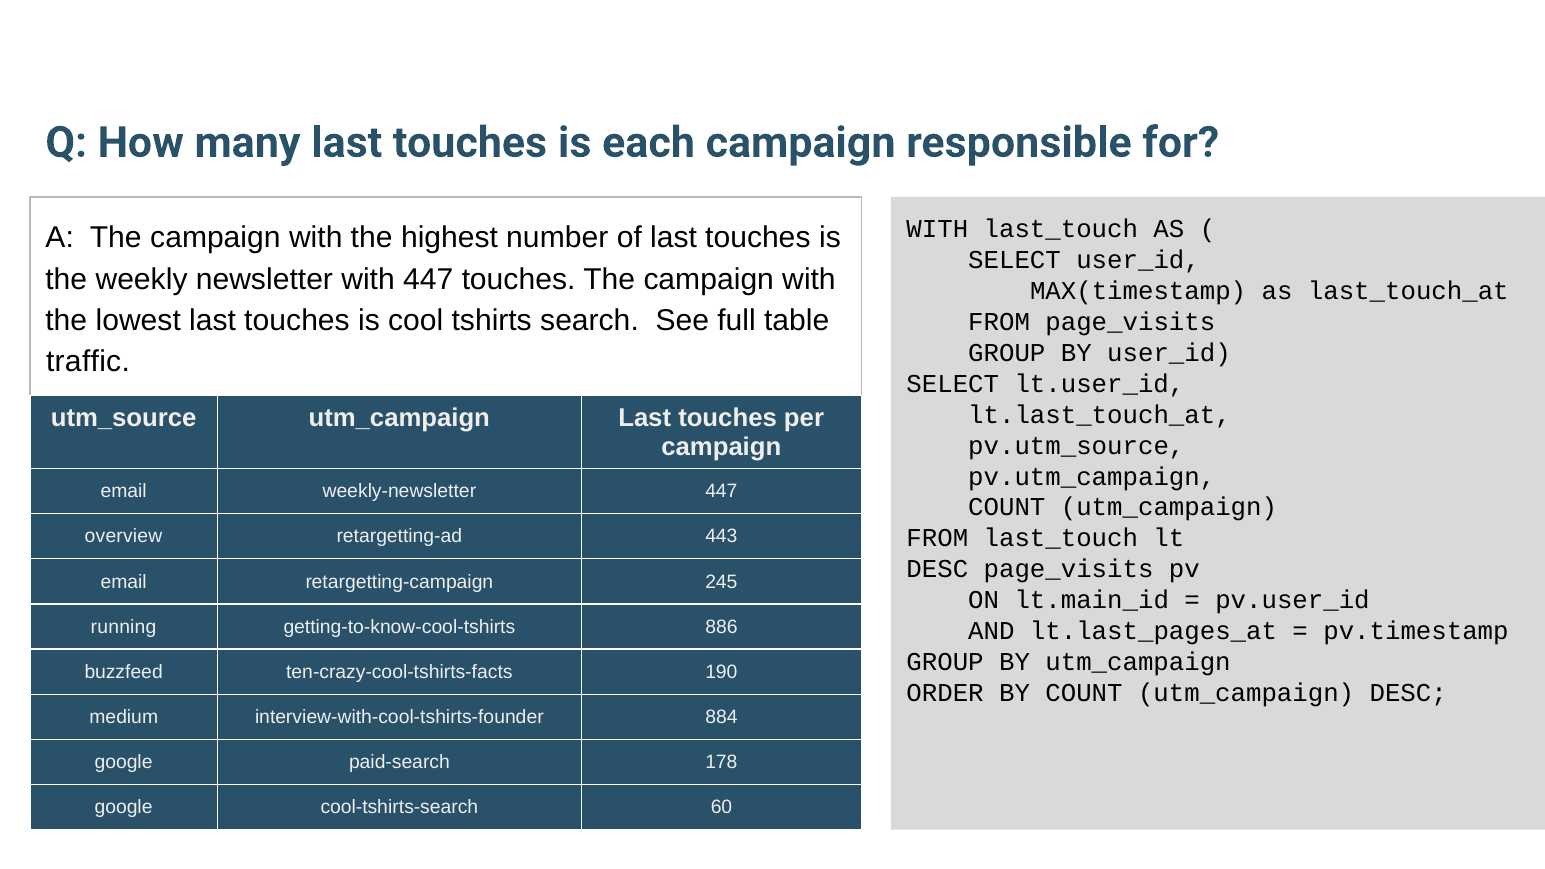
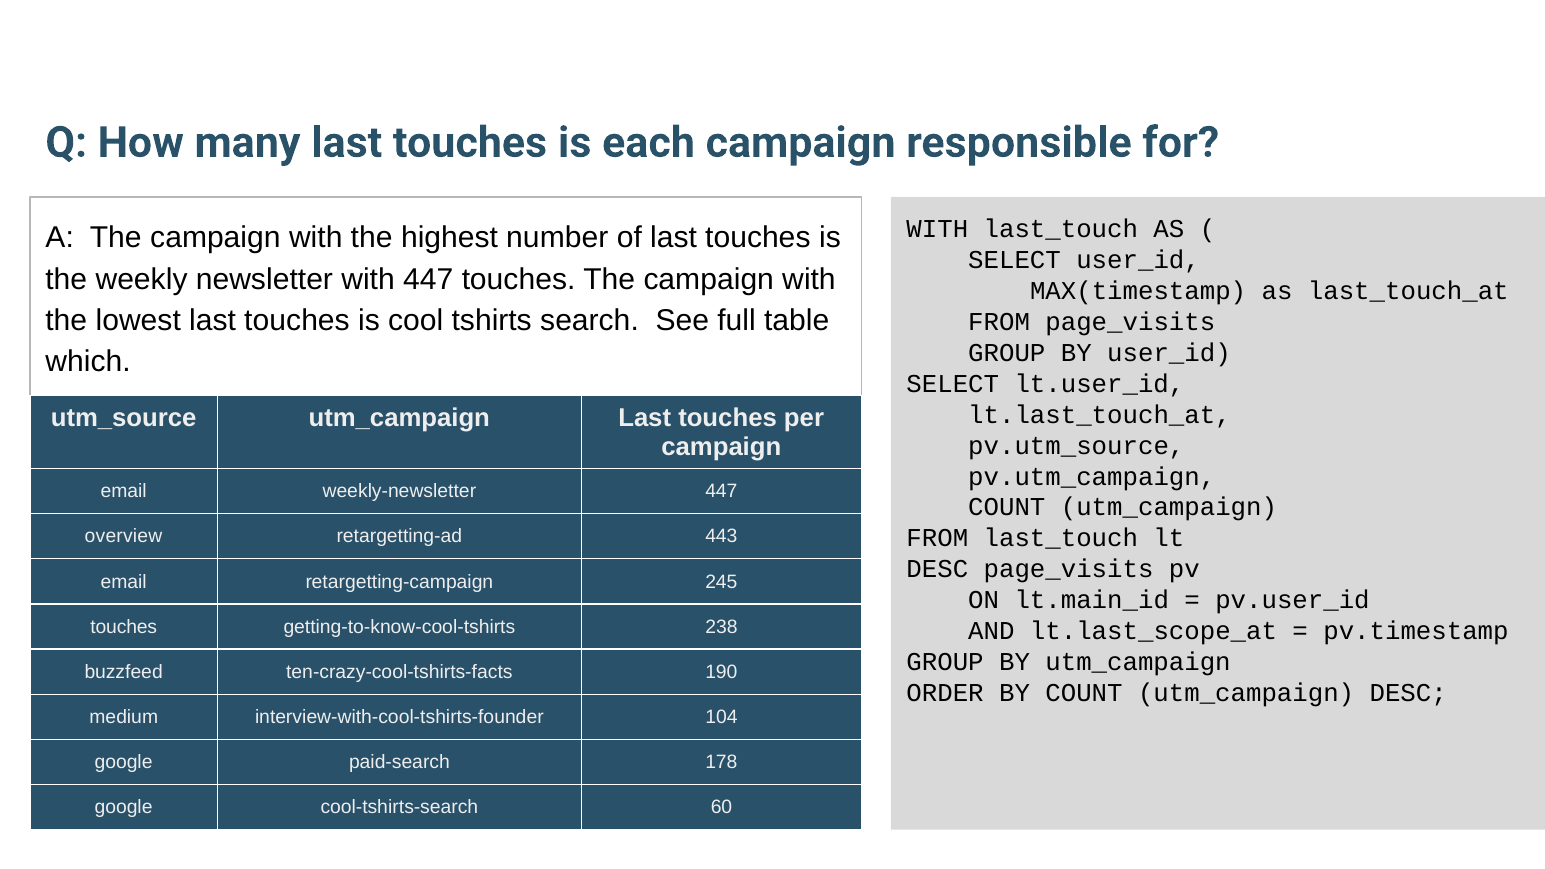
traffic: traffic -> which (88, 362)
running: running -> touches (124, 627)
886: 886 -> 238 (721, 627)
lt.last_pages_at: lt.last_pages_at -> lt.last_scope_at (1154, 631)
884: 884 -> 104 (721, 717)
